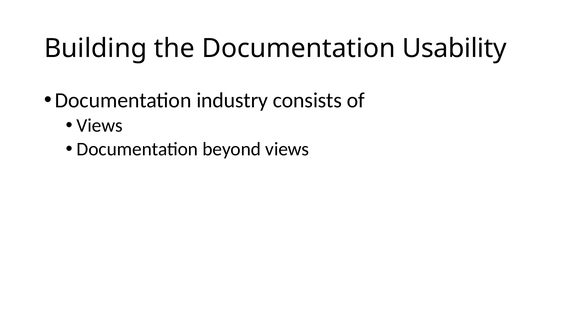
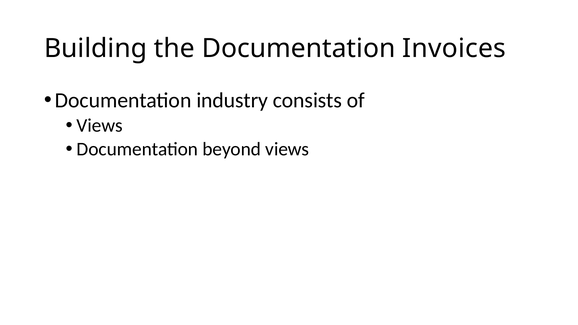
Usability: Usability -> Invoices (454, 49)
